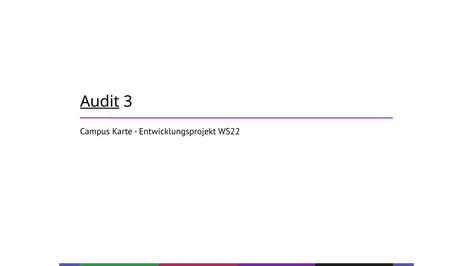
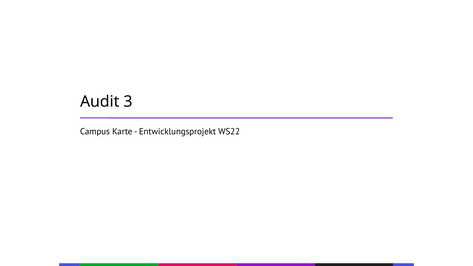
Audit underline: present -> none (100, 102)
